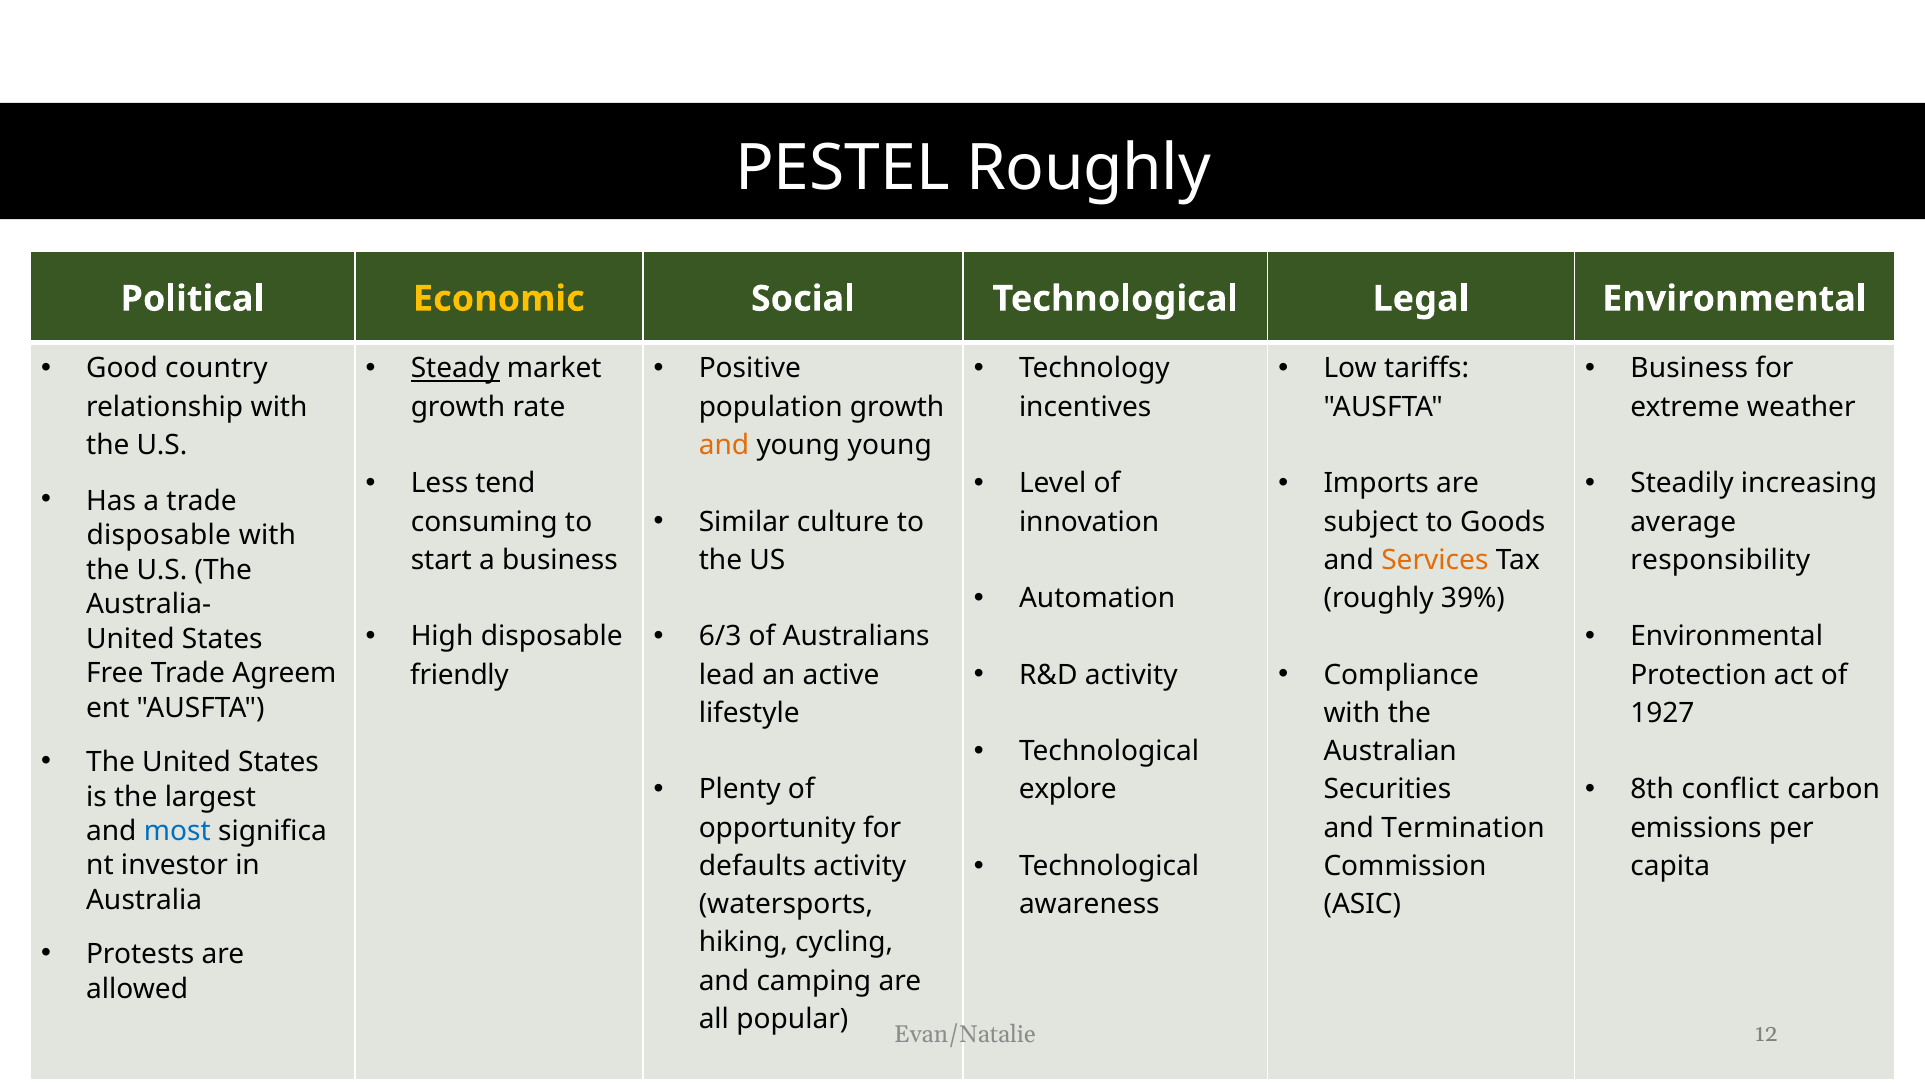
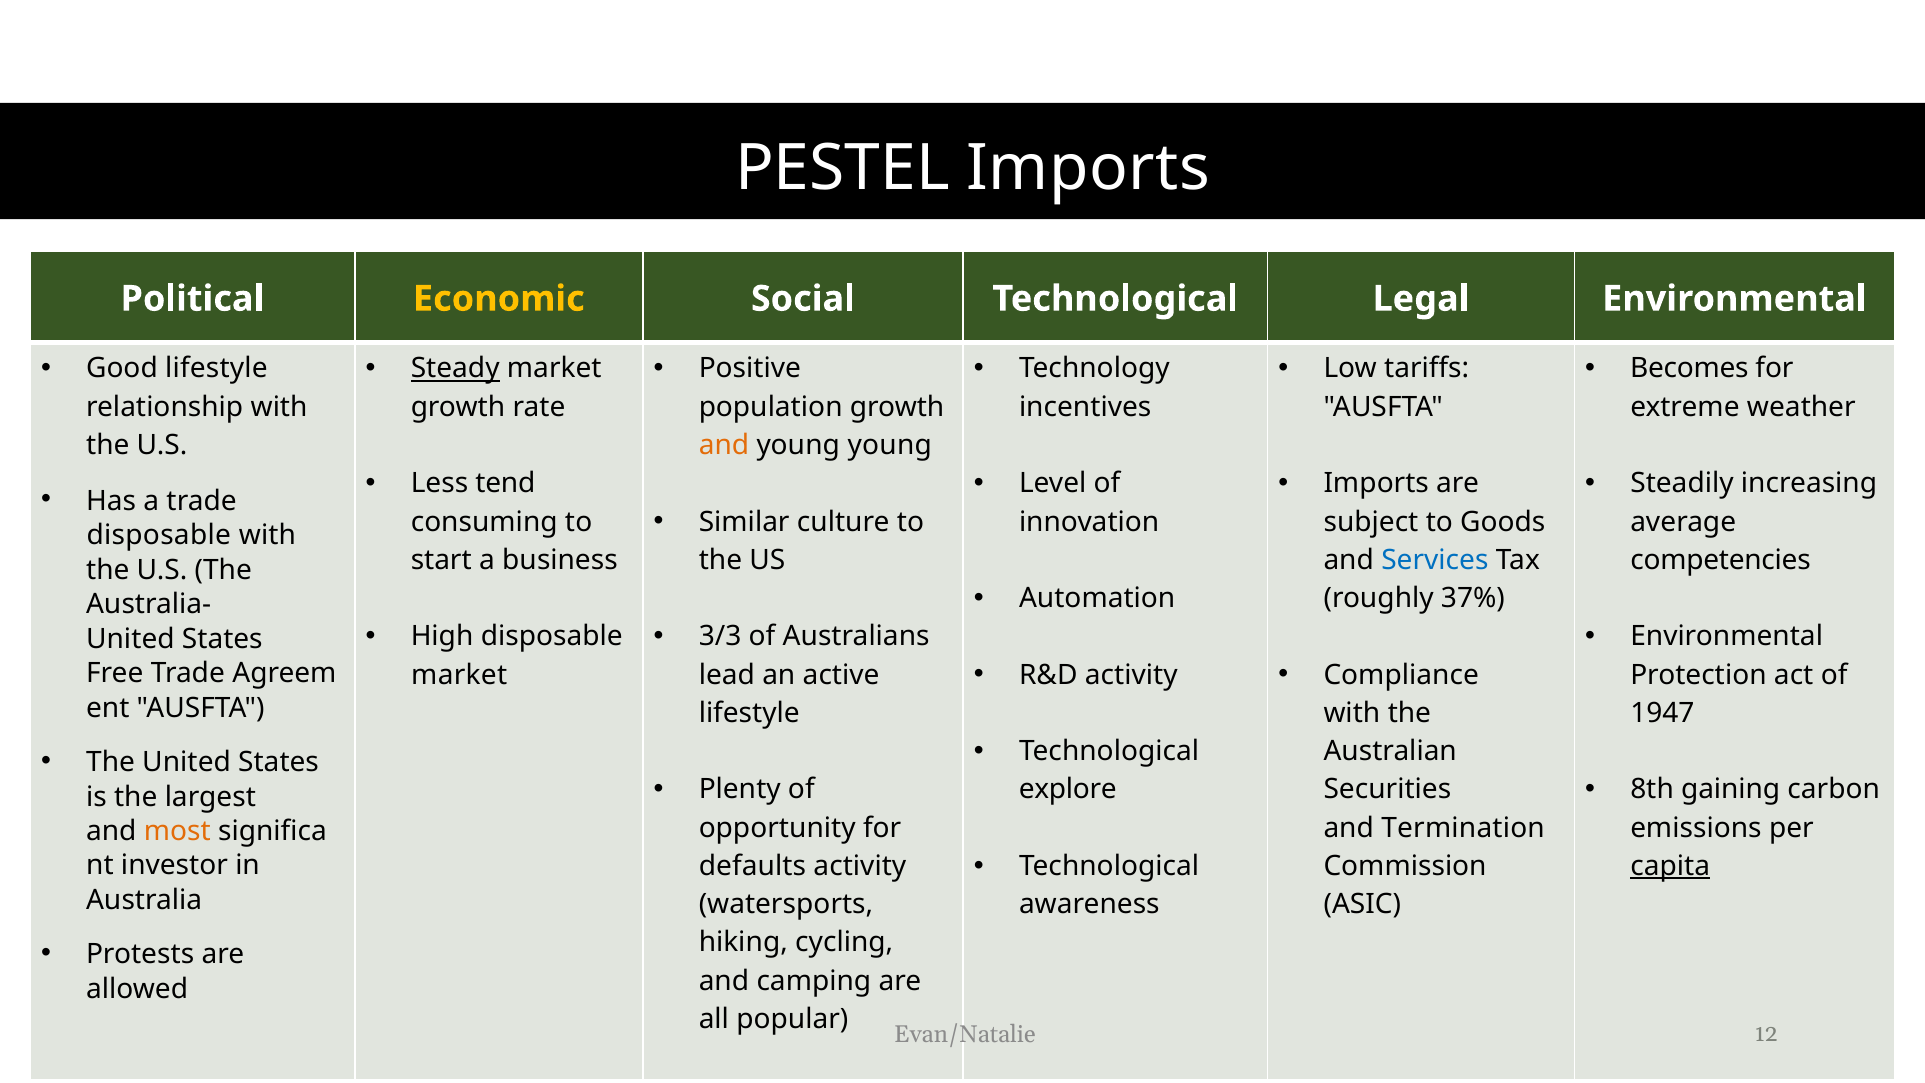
PESTEL Roughly: Roughly -> Imports (1088, 168)
Good country: country -> lifestyle (216, 369)
Business: Business -> Becomes (1689, 369)
Services colour: orange -> blue (1435, 560)
responsibility: responsibility -> competencies (1721, 560)
39%: 39% -> 37% (1473, 598)
6/3: 6/3 -> 3/3 (720, 636)
friendly: friendly -> market (459, 675)
1927: 1927 -> 1947 (1662, 713)
conflict: conflict -> gaining (1731, 789)
most colour: blue -> orange (177, 831)
capita underline: none -> present (1670, 866)
